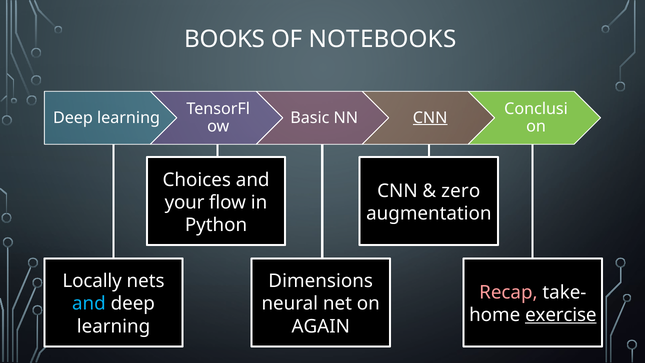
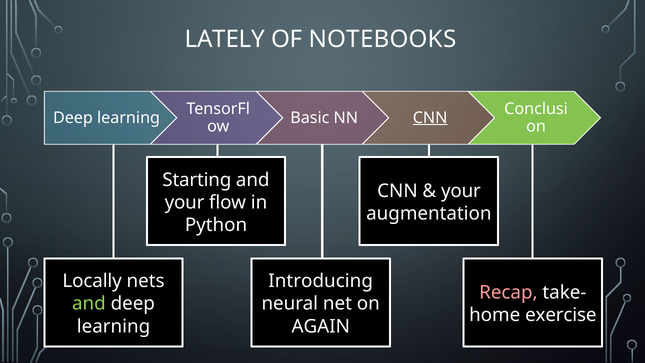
BOOKS: BOOKS -> LATELY (225, 39)
Choices: Choices -> Starting (197, 180)
zero: zero -> your (461, 191)
Dimensions: Dimensions -> Introducing (321, 281)
and colour: light blue -> light green (89, 304)
exercise underline: present -> none (561, 315)
